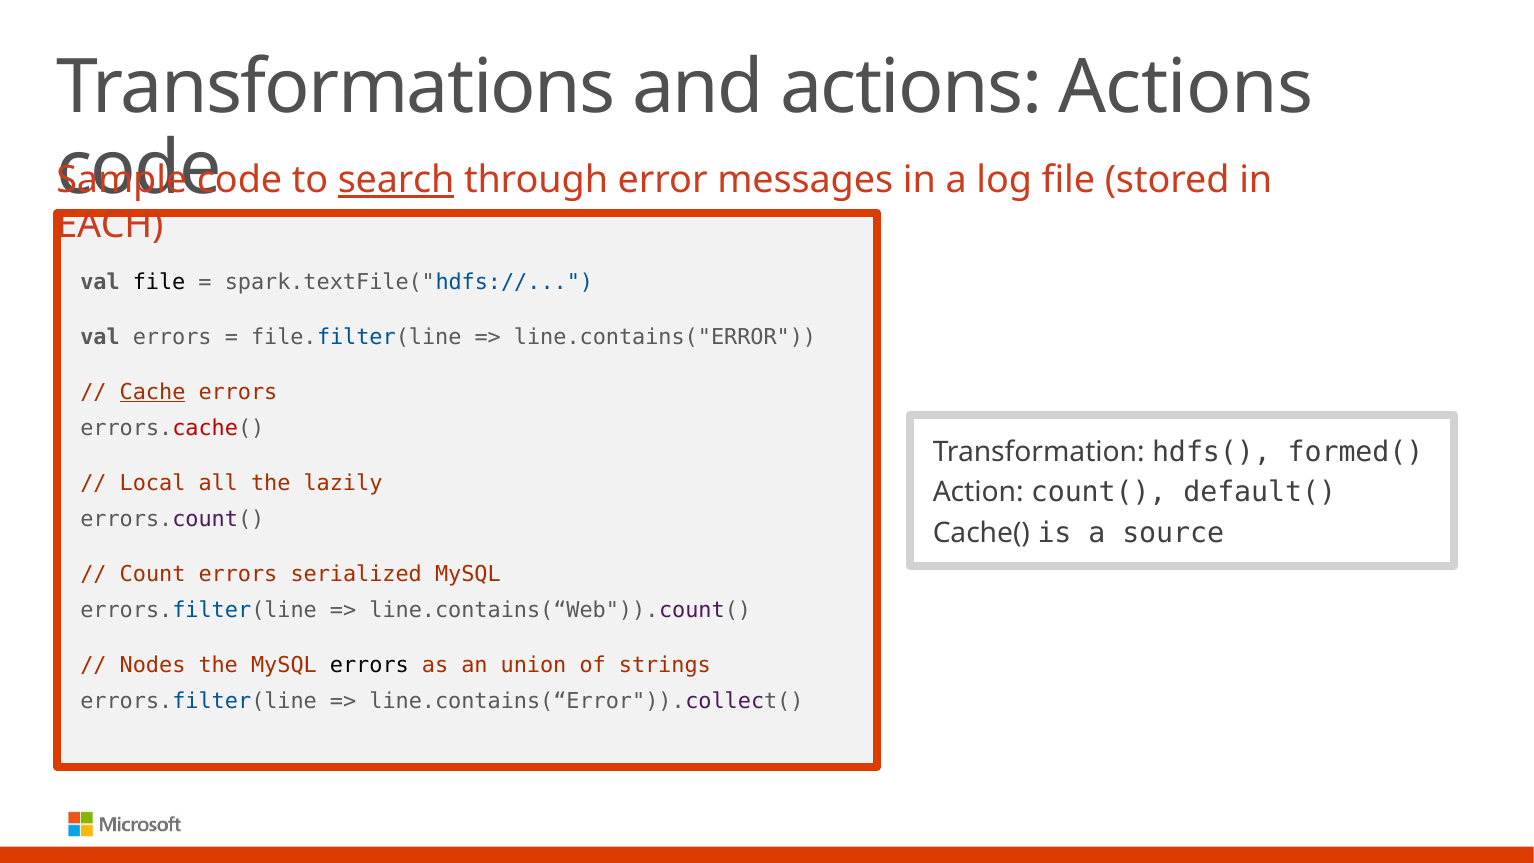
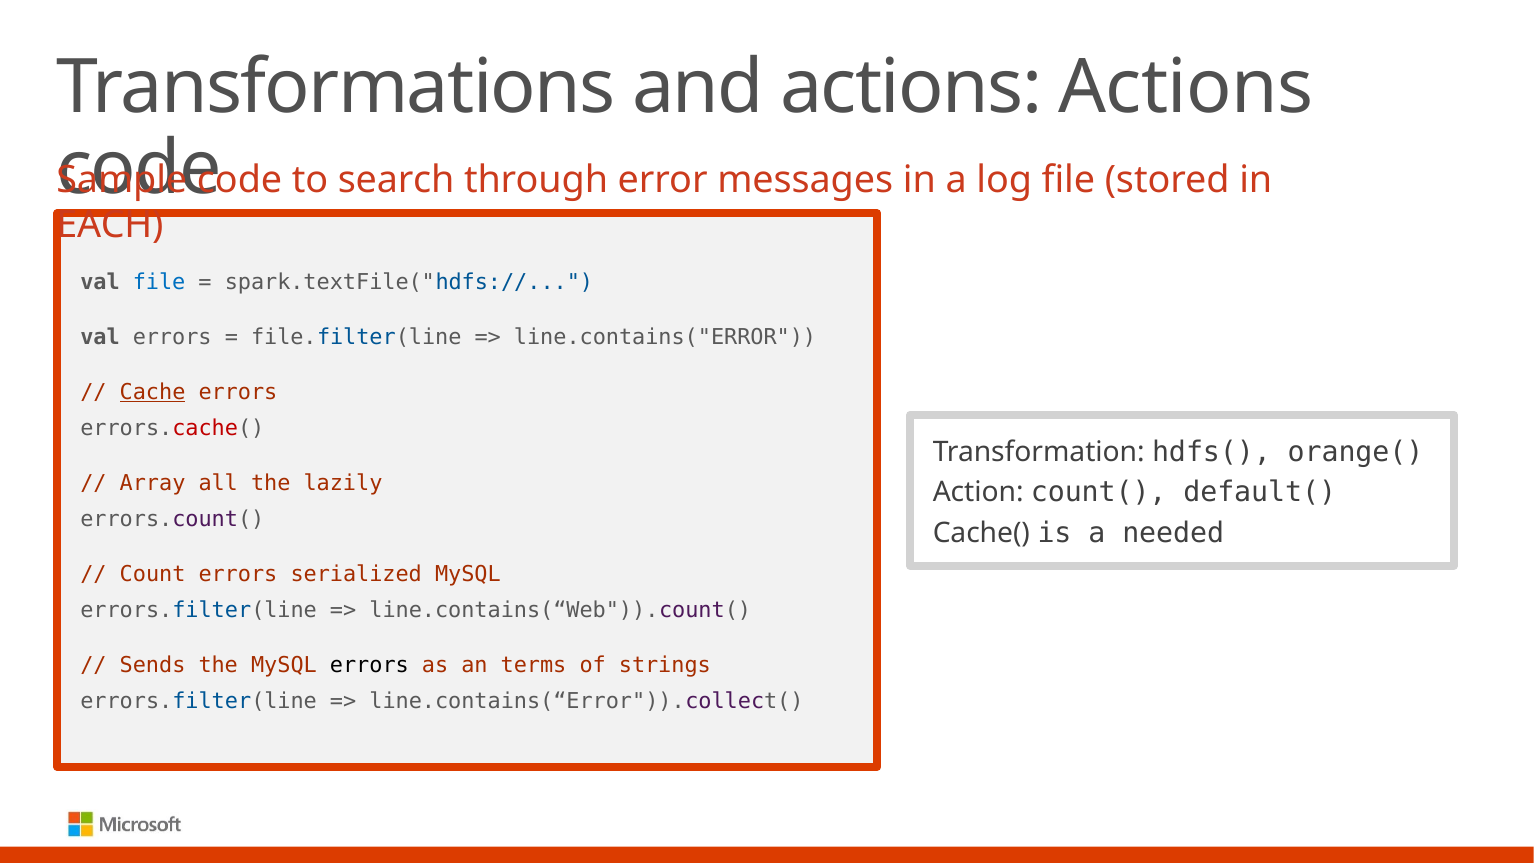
search underline: present -> none (396, 180)
file colour: black -> blue (159, 282)
formed(: formed( -> orange( (1356, 452)
Local: Local -> Array (153, 483)
source: source -> needed (1173, 533)
Nodes: Nodes -> Sends (153, 665)
union: union -> terms (534, 665)
